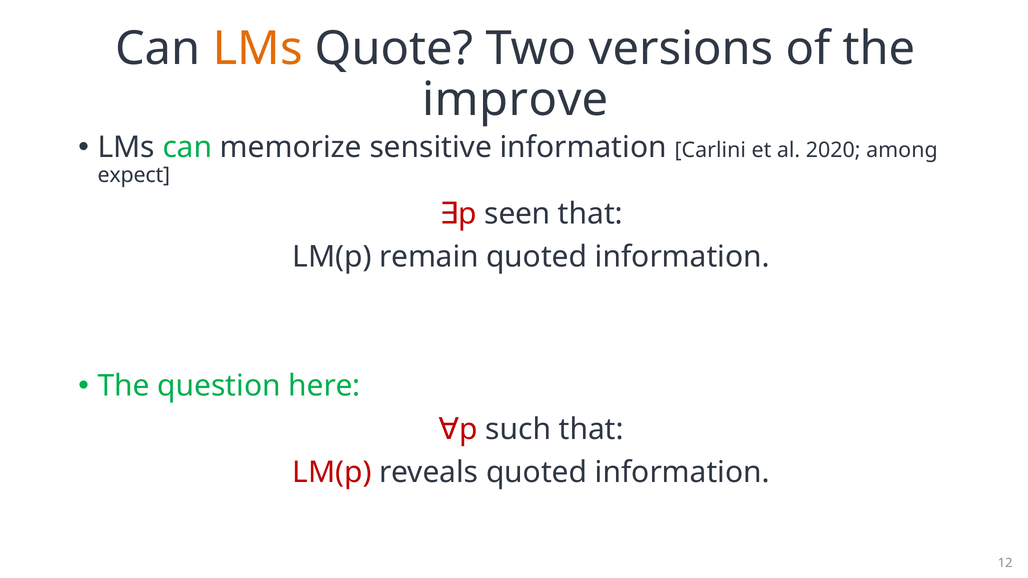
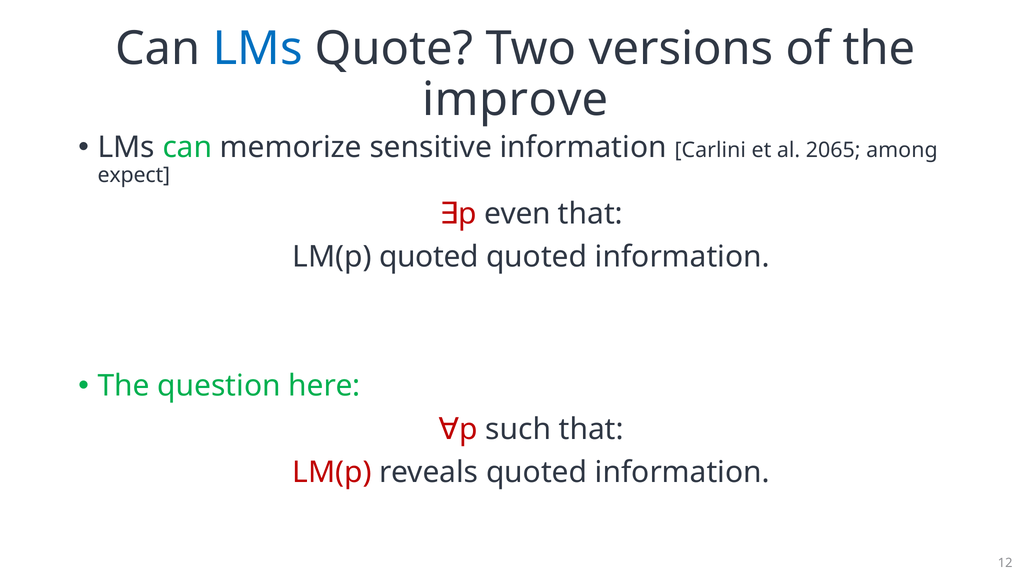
LMs colour: orange -> blue (258, 49)
2020: 2020 -> 2065 (833, 150)
seen: seen -> even (518, 214)
LM(p remain: remain -> quoted (429, 257)
